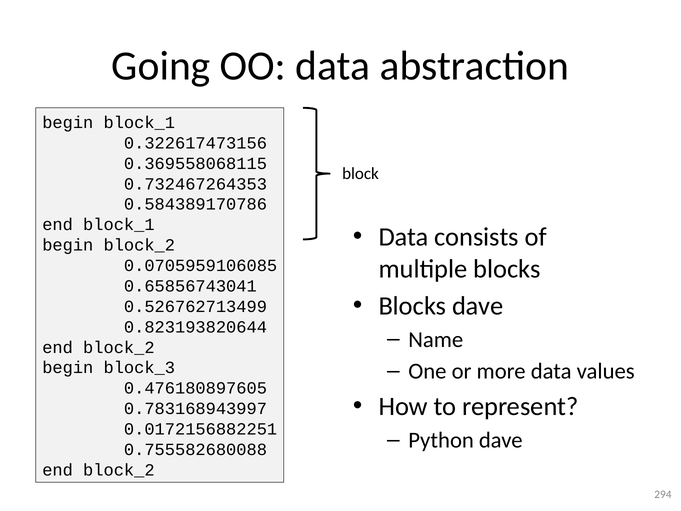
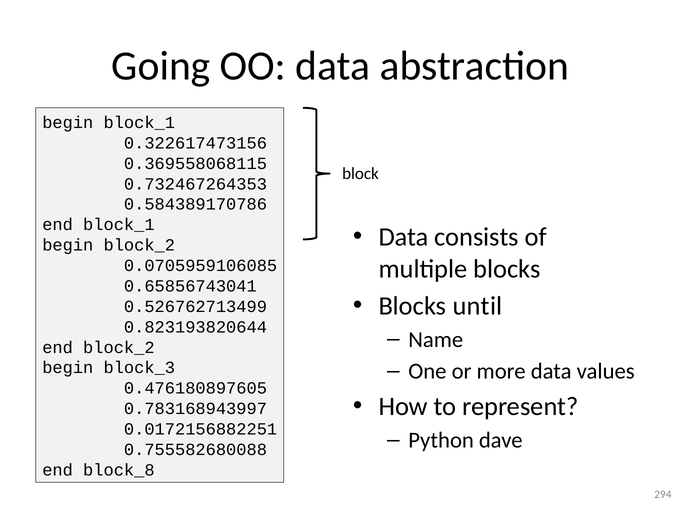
Blocks dave: dave -> until (478, 306)
block_2: block_2 -> block_8 (119, 470)
